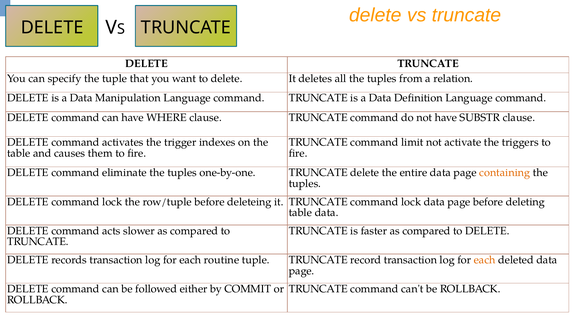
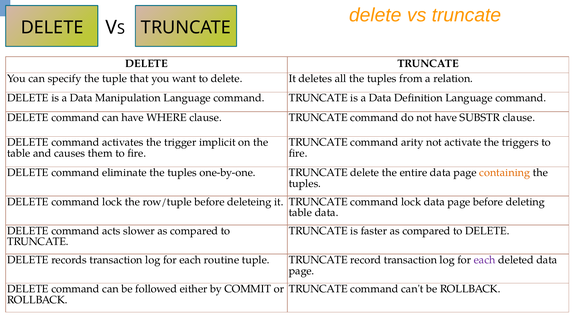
indexes: indexes -> implicit (217, 142)
limit: limit -> arity (412, 142)
each colour: orange -> purple (485, 260)
